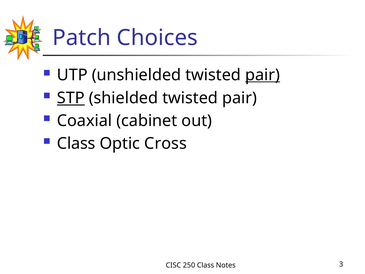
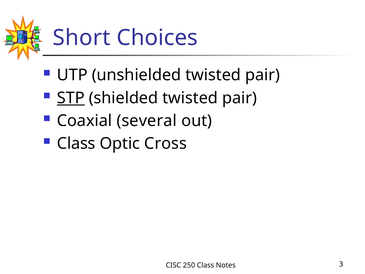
Patch: Patch -> Short (82, 38)
pair underline: present -> none (263, 75)
cabinet: cabinet -> several (147, 121)
